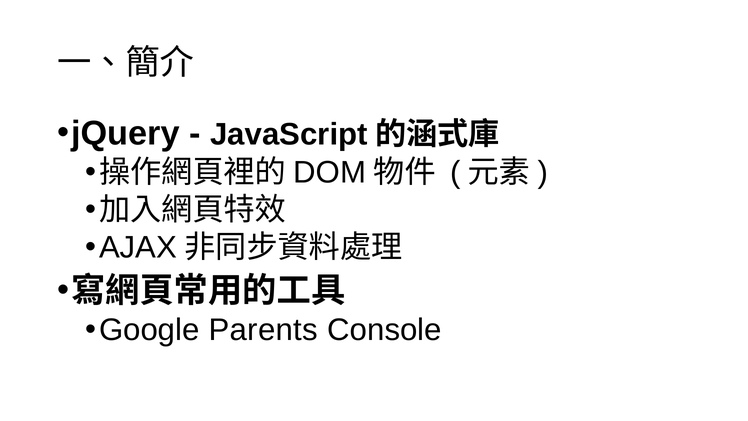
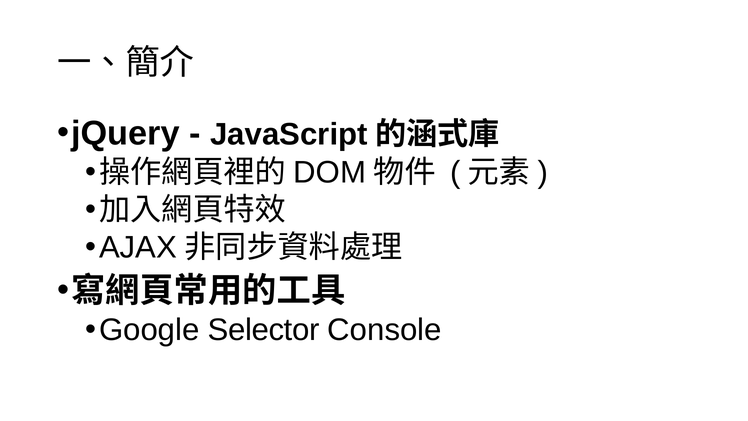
Parents: Parents -> Selector (264, 330)
